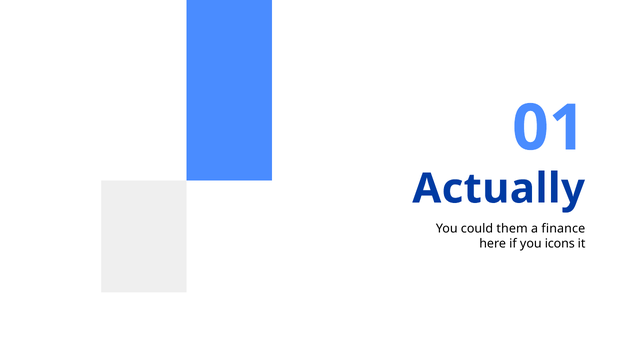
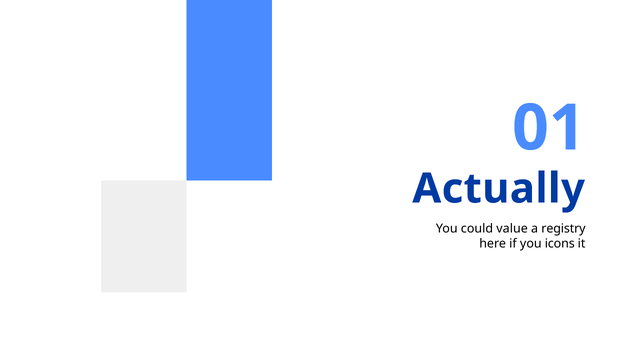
them: them -> value (512, 229)
finance: finance -> registry (563, 229)
